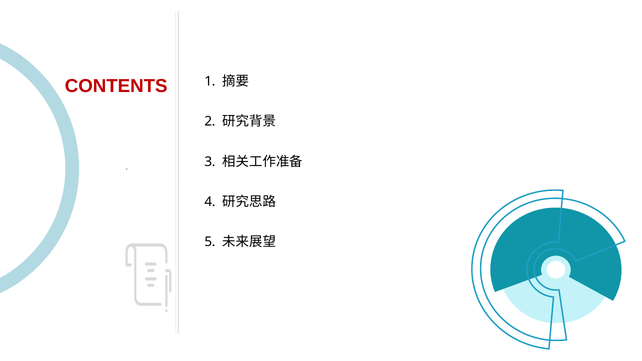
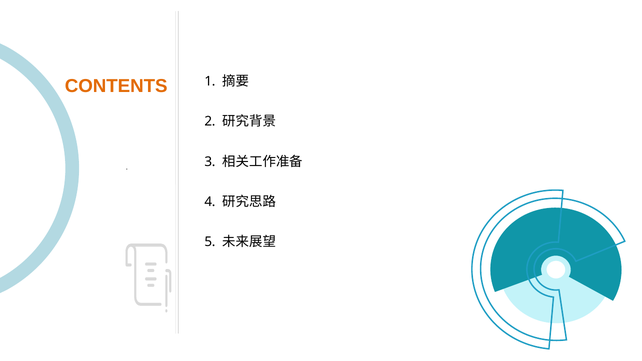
CONTENTS colour: red -> orange (116, 86)
